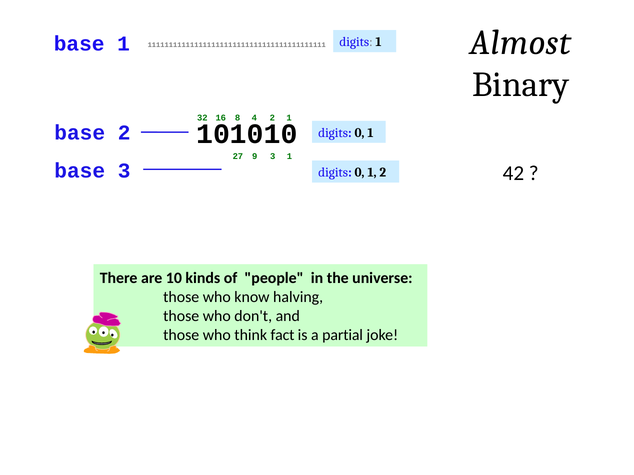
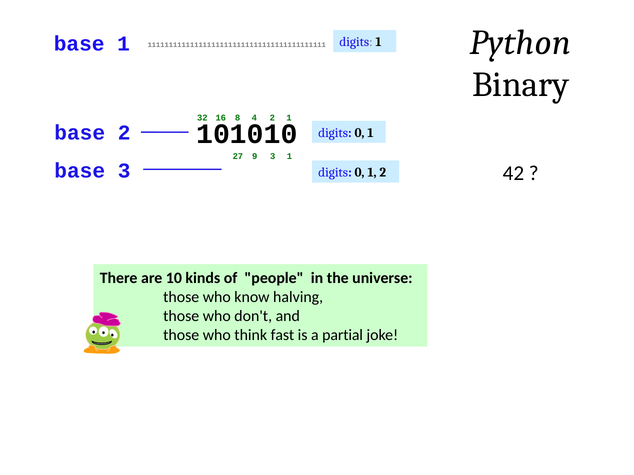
Almost: Almost -> Python (520, 43)
fact: fact -> fast (282, 335)
